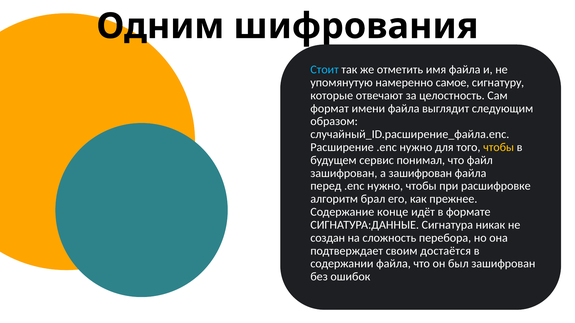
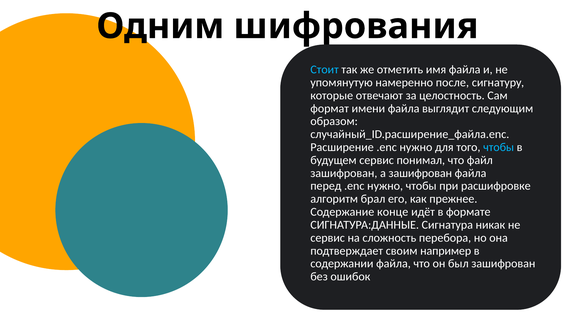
самое: самое -> после (452, 83)
чтобы colour: yellow -> light blue (499, 147)
создан: создан -> сервис (328, 238)
достаётся: достаётся -> например (446, 251)
